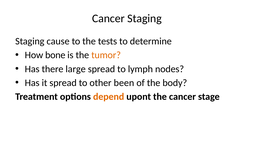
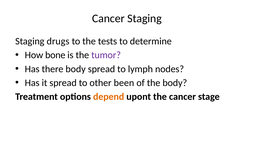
cause: cause -> drugs (58, 41)
tumor colour: orange -> purple (106, 55)
there large: large -> body (76, 69)
